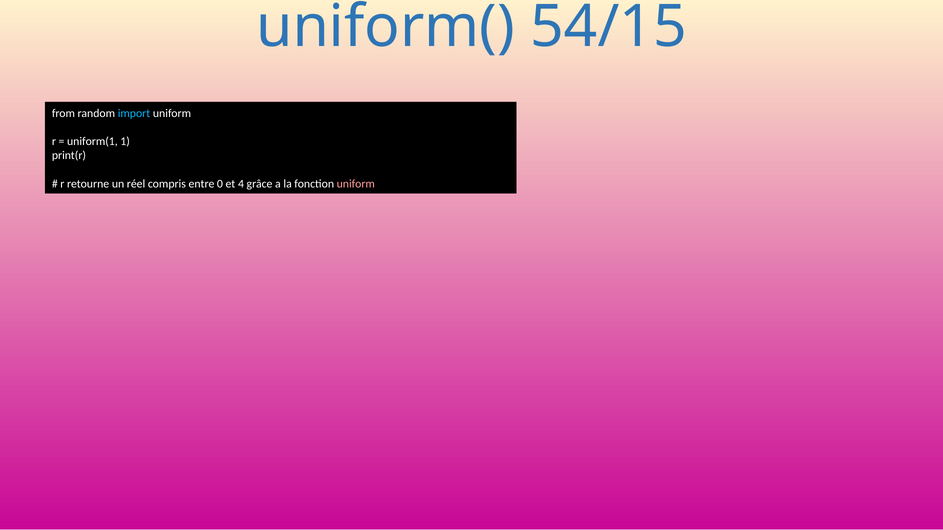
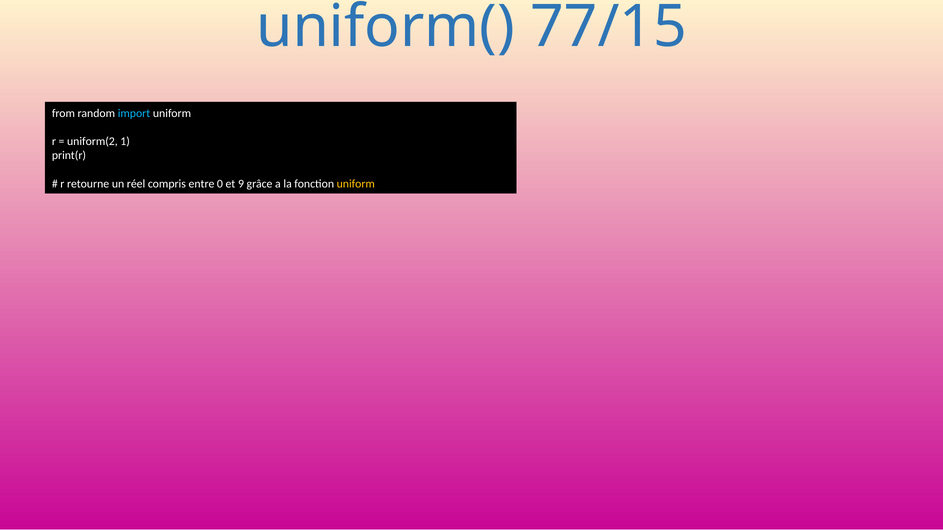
54/15: 54/15 -> 77/15 (609, 27)
uniform(1: uniform(1 -> uniform(2 (92, 142)
4: 4 -> 9 (241, 184)
uniform colour: pink -> yellow (356, 184)
